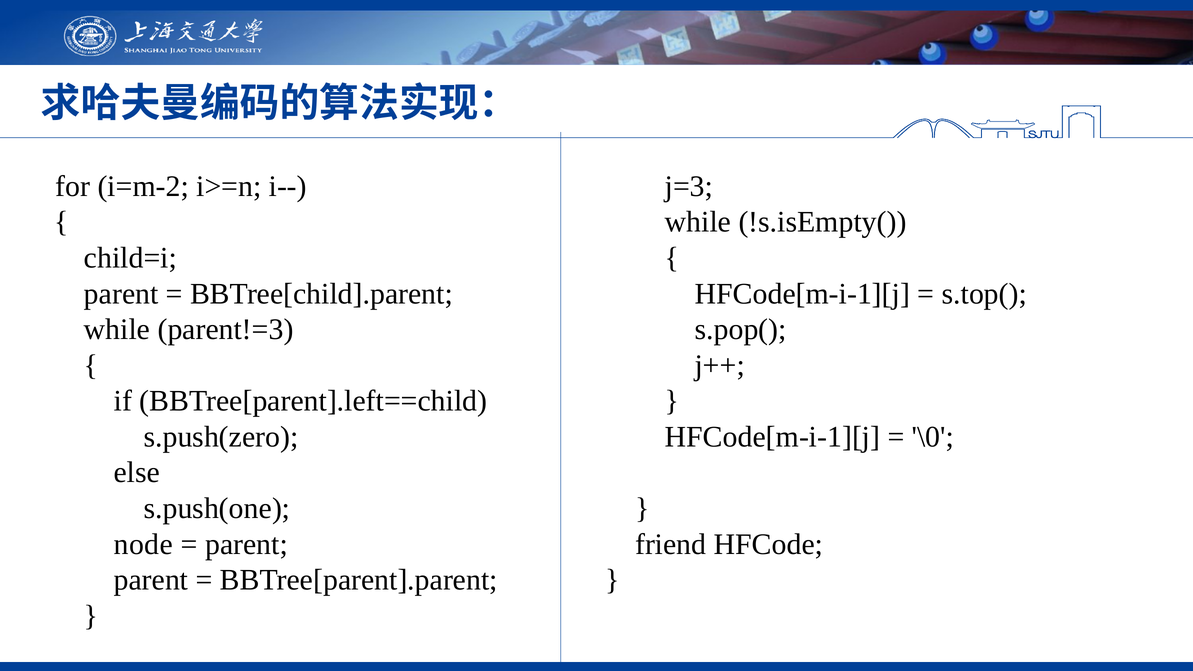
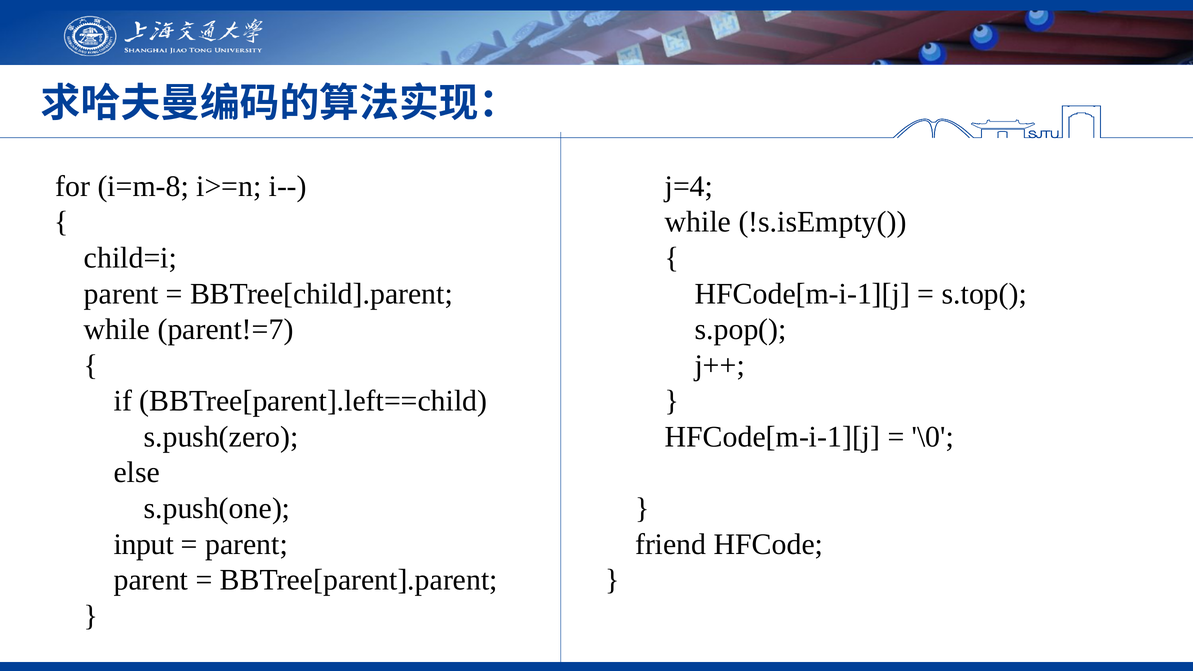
i=m-2: i=m-2 -> i=m-8 (143, 186)
j=3: j=3 -> j=4 (689, 186)
parent!=3: parent!=3 -> parent!=7 (226, 330)
node: node -> input (144, 544)
